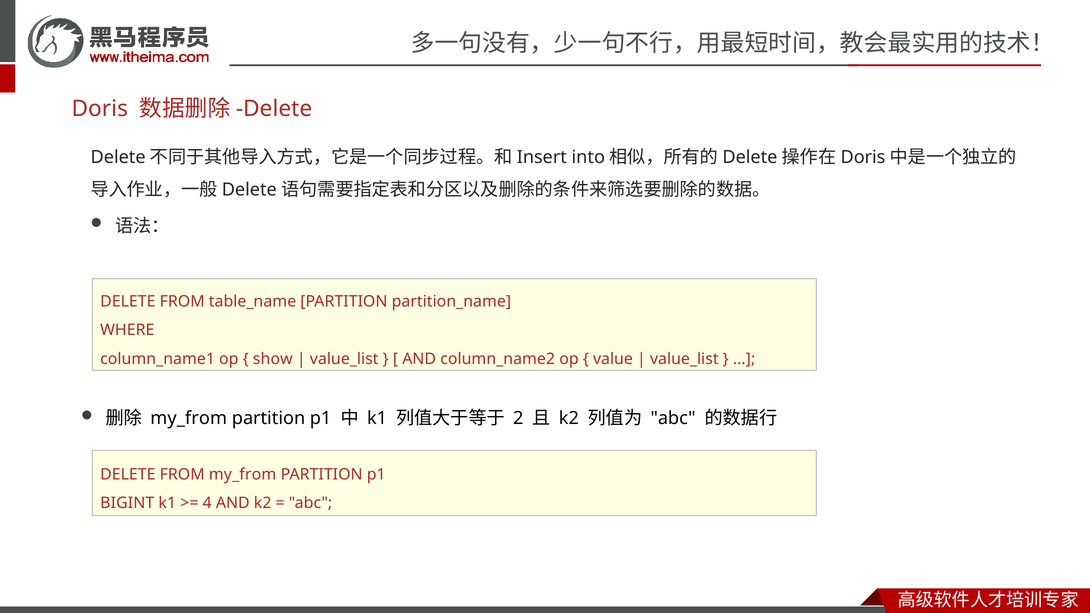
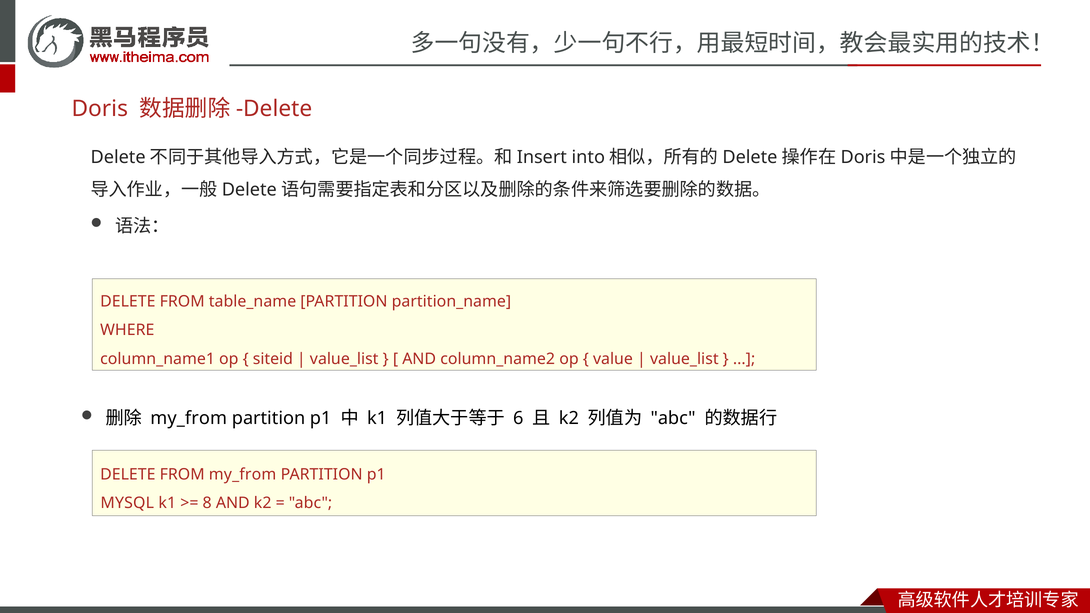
show: show -> siteid (273, 359)
2: 2 -> 6 (518, 419)
BIGINT: BIGINT -> MYSQL (127, 503)
4: 4 -> 8 (207, 503)
